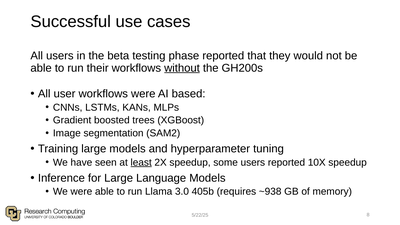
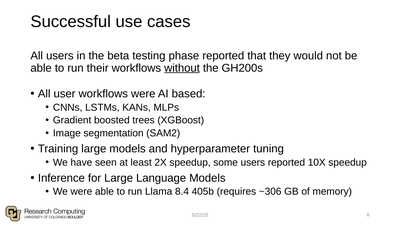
least underline: present -> none (141, 162)
3.0: 3.0 -> 8.4 (182, 192)
~938: ~938 -> ~306 (270, 192)
